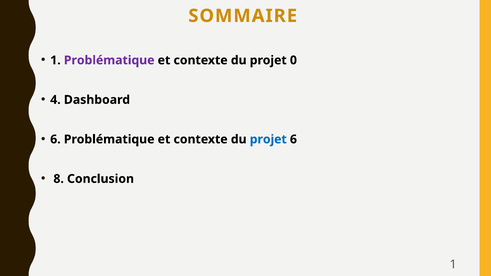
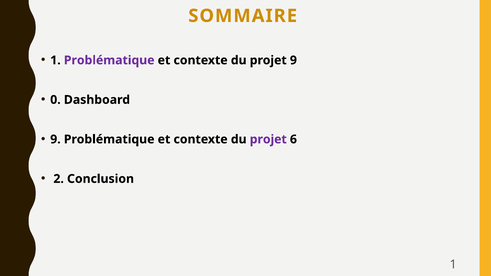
projet 0: 0 -> 9 (293, 60)
4: 4 -> 0 (55, 100)
6: 6 -> 9 (55, 139)
projet colour: blue -> purple (268, 139)
8: 8 -> 2 (59, 179)
